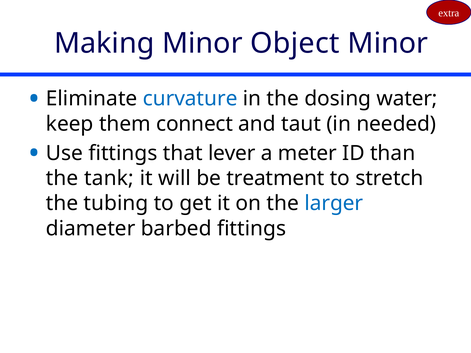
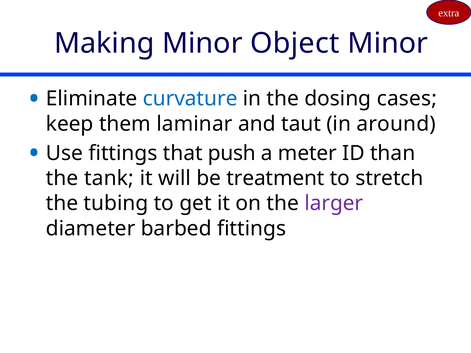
water: water -> cases (407, 99)
connect: connect -> laminar (194, 124)
needed: needed -> around (396, 124)
lever: lever -> push (232, 153)
larger colour: blue -> purple (334, 204)
